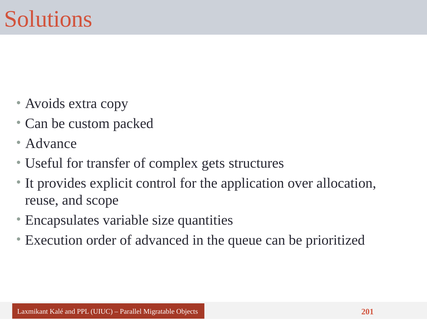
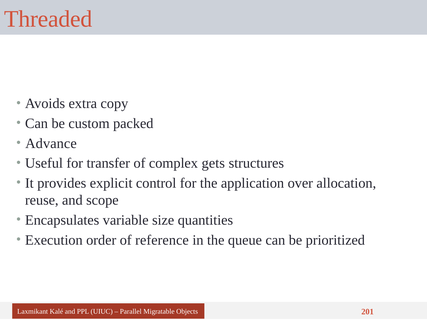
Solutions: Solutions -> Threaded (48, 19)
advanced: advanced -> reference (162, 240)
